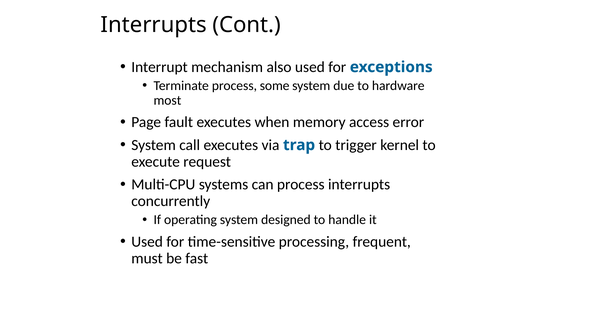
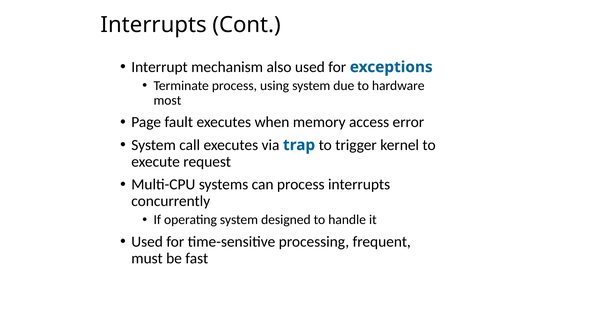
some: some -> using (275, 86)
